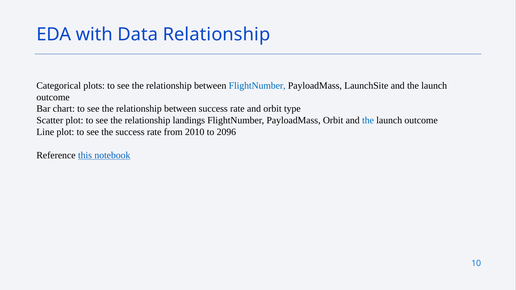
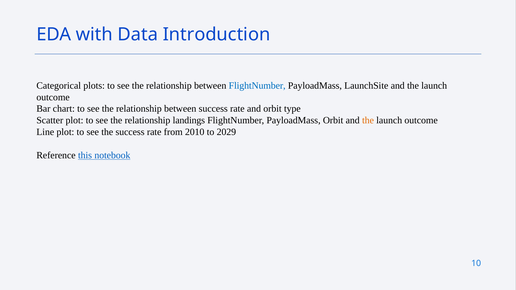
Data Relationship: Relationship -> Introduction (217, 34)
the colour: blue -> orange (368, 121)
2096: 2096 -> 2029 (226, 132)
